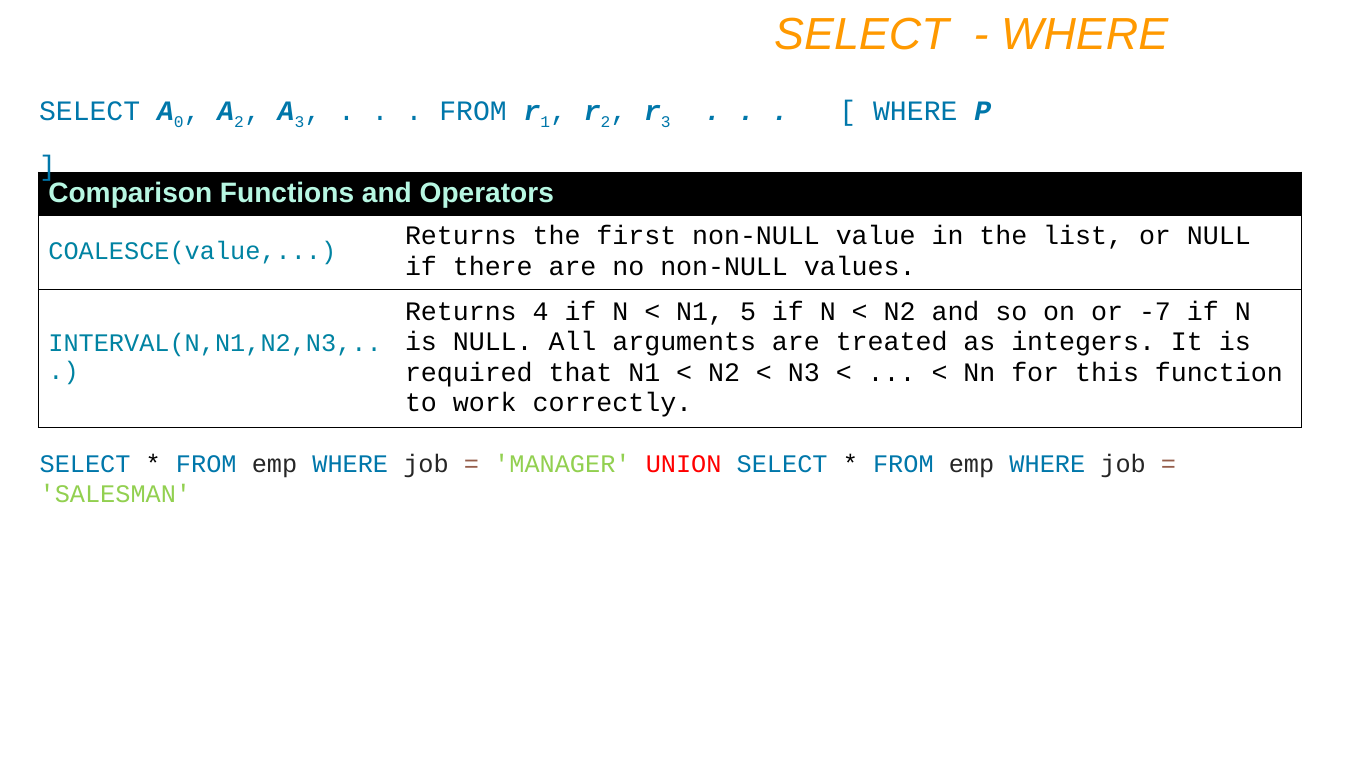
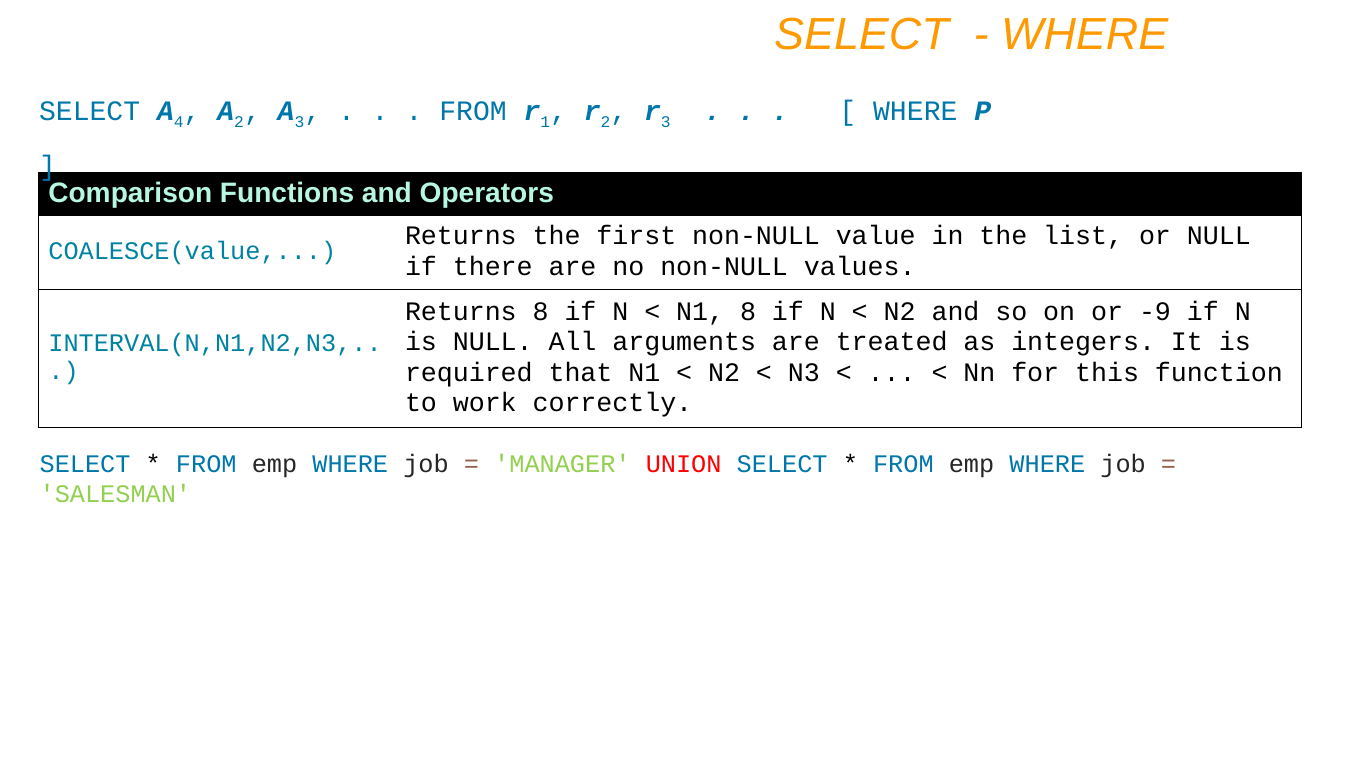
0: 0 -> 4 (179, 122)
Returns 4: 4 -> 8 (541, 312)
N1 5: 5 -> 8 (748, 312)
-7: -7 -> -9 (1155, 312)
